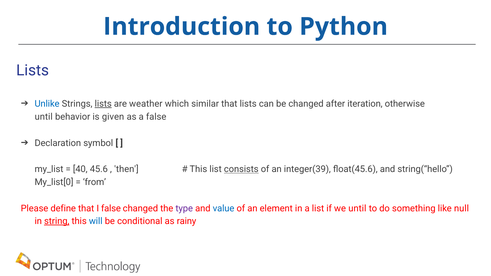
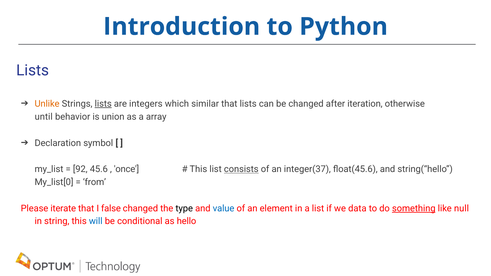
Unlike colour: blue -> orange (47, 104)
weather: weather -> integers (146, 104)
given: given -> union (113, 117)
a false: false -> array (156, 117)
40: 40 -> 92 (80, 169)
then: then -> once (127, 169)
integer(39: integer(39 -> integer(37 (307, 169)
define: define -> iterate (63, 209)
type colour: purple -> black (184, 209)
we until: until -> data (357, 209)
something underline: none -> present (414, 209)
string underline: present -> none (57, 221)
rainy: rainy -> hello (186, 221)
